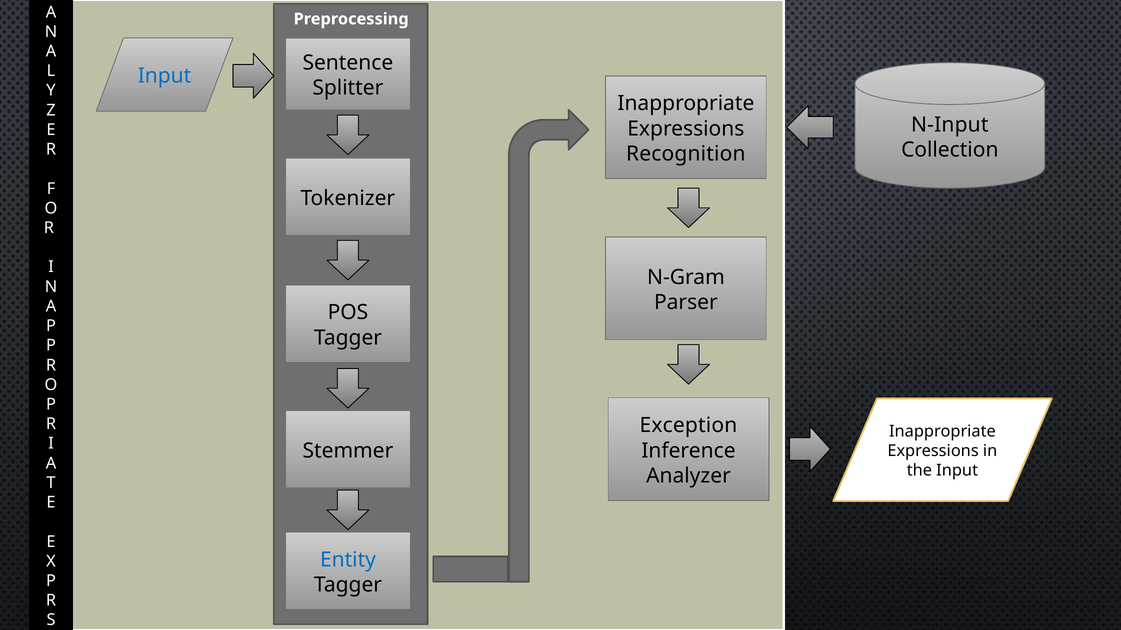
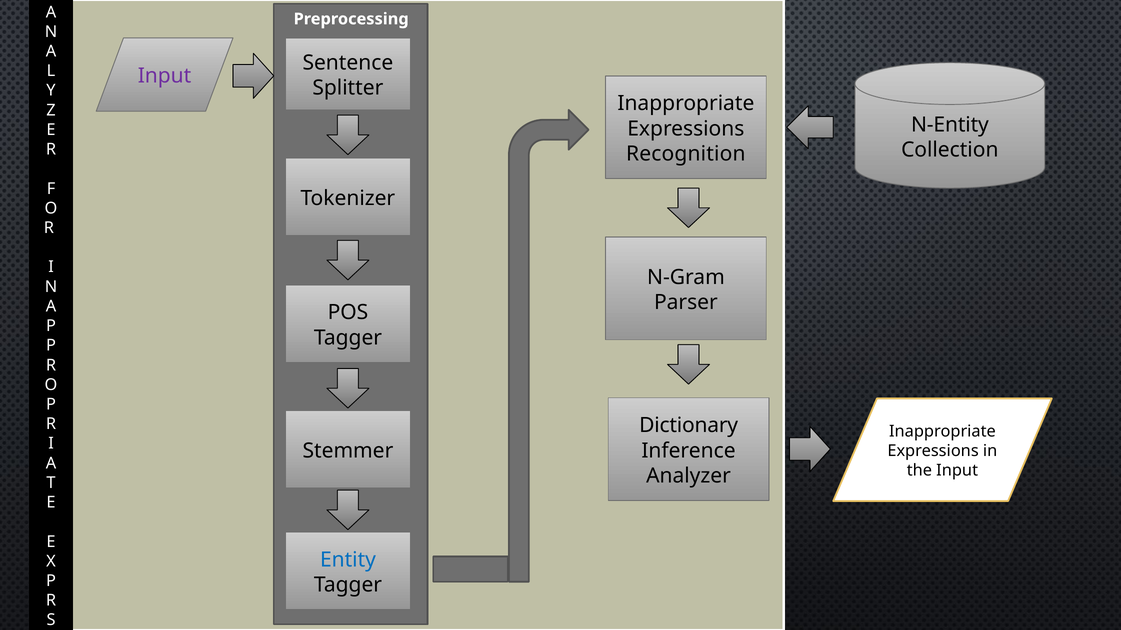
Input colour: blue -> purple (165, 76)
N-Input: N-Input -> N-Entity (950, 125)
Exception: Exception -> Dictionary (689, 426)
